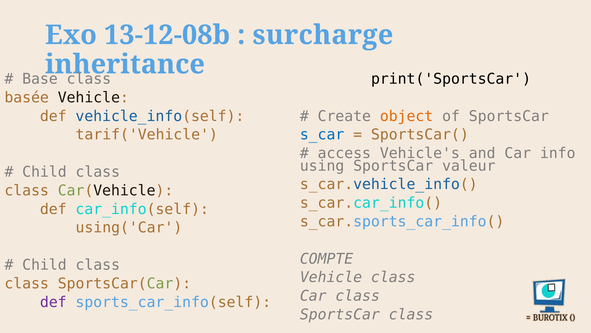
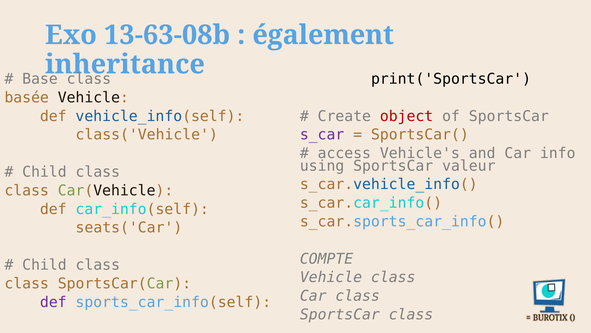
13-12-08b: 13-12-08b -> 13-63-08b (167, 35)
surcharge: surcharge -> également (323, 35)
object colour: orange -> red (407, 116)
tarif('Vehicle: tarif('Vehicle -> class('Vehicle (147, 135)
s_car colour: blue -> purple (322, 135)
using('Car: using('Car -> seats('Car (129, 227)
